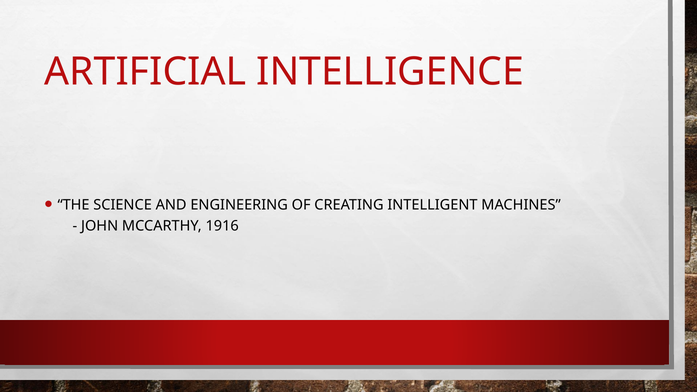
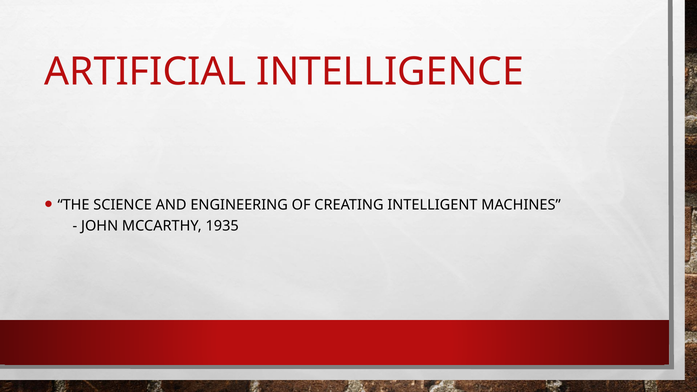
1916: 1916 -> 1935 (222, 226)
